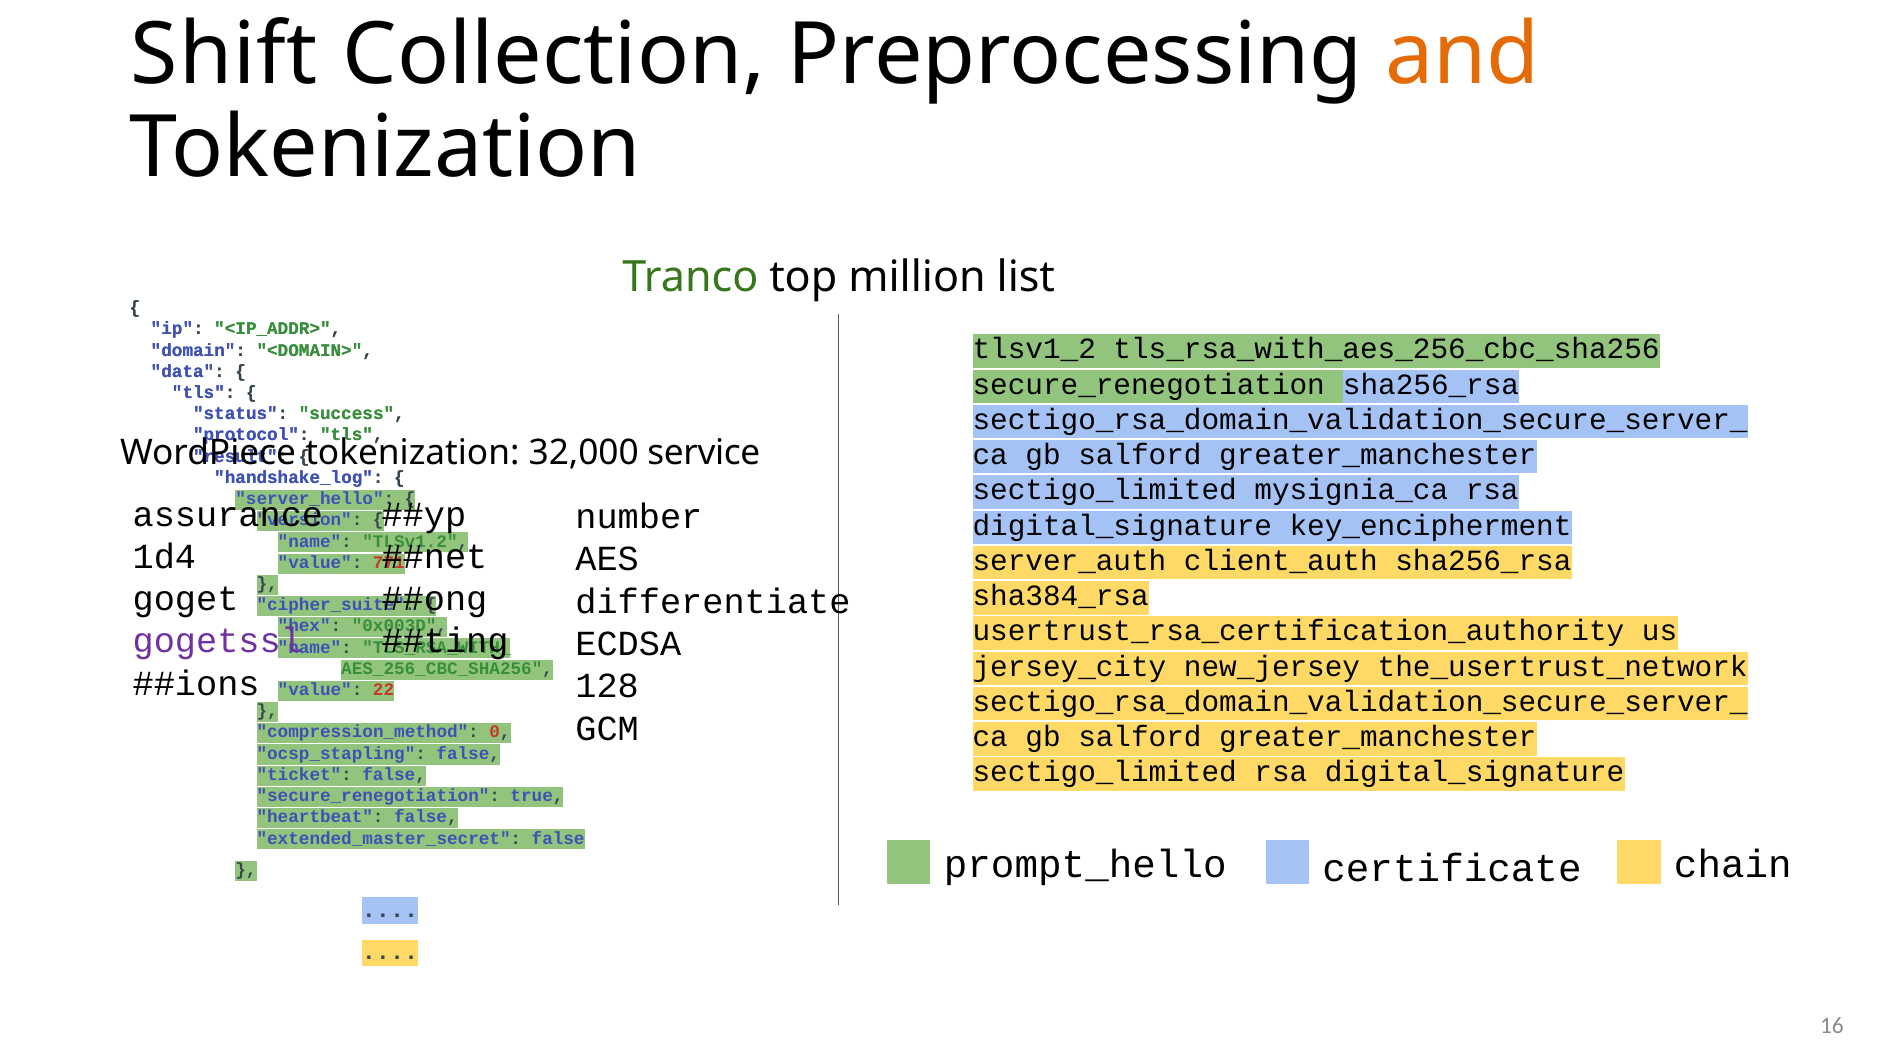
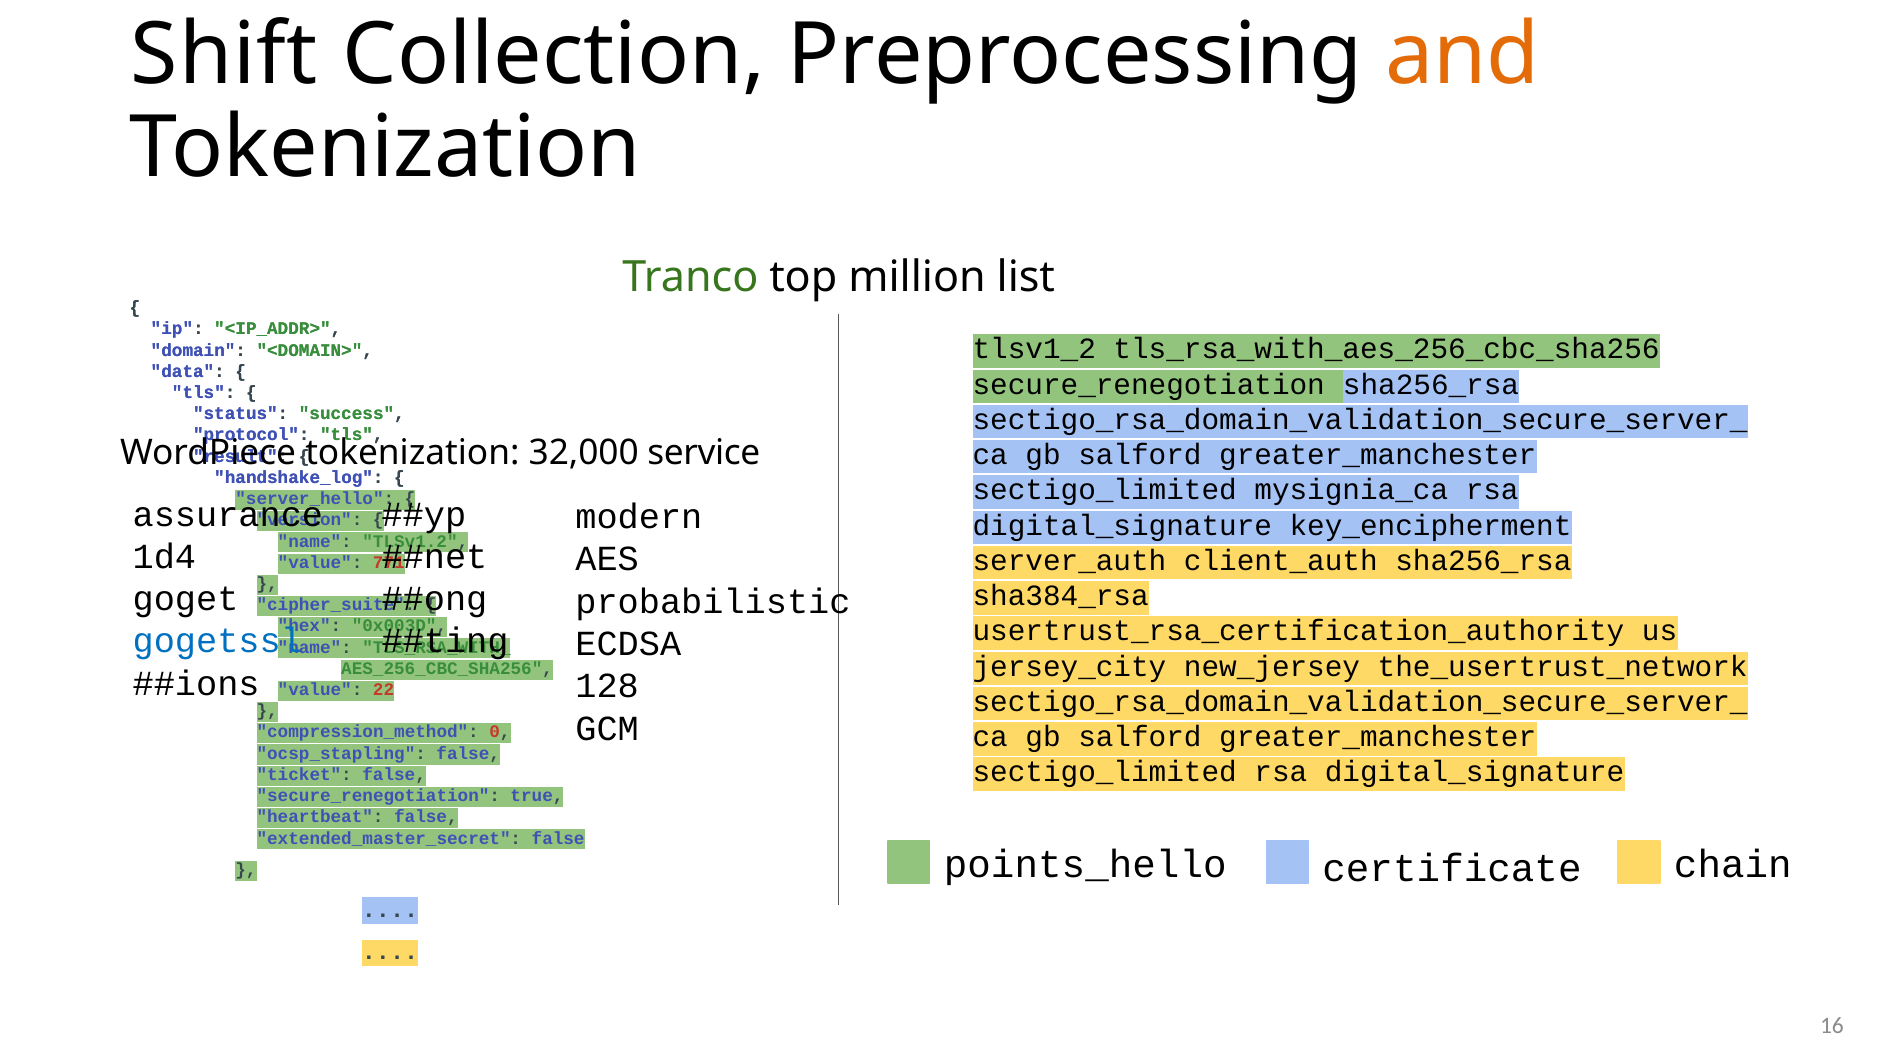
number: number -> modern (639, 517)
differentiate: differentiate -> probabilistic (713, 602)
gogetssl colour: purple -> blue (217, 641)
prompt_hello: prompt_hello -> points_hello (1085, 865)
